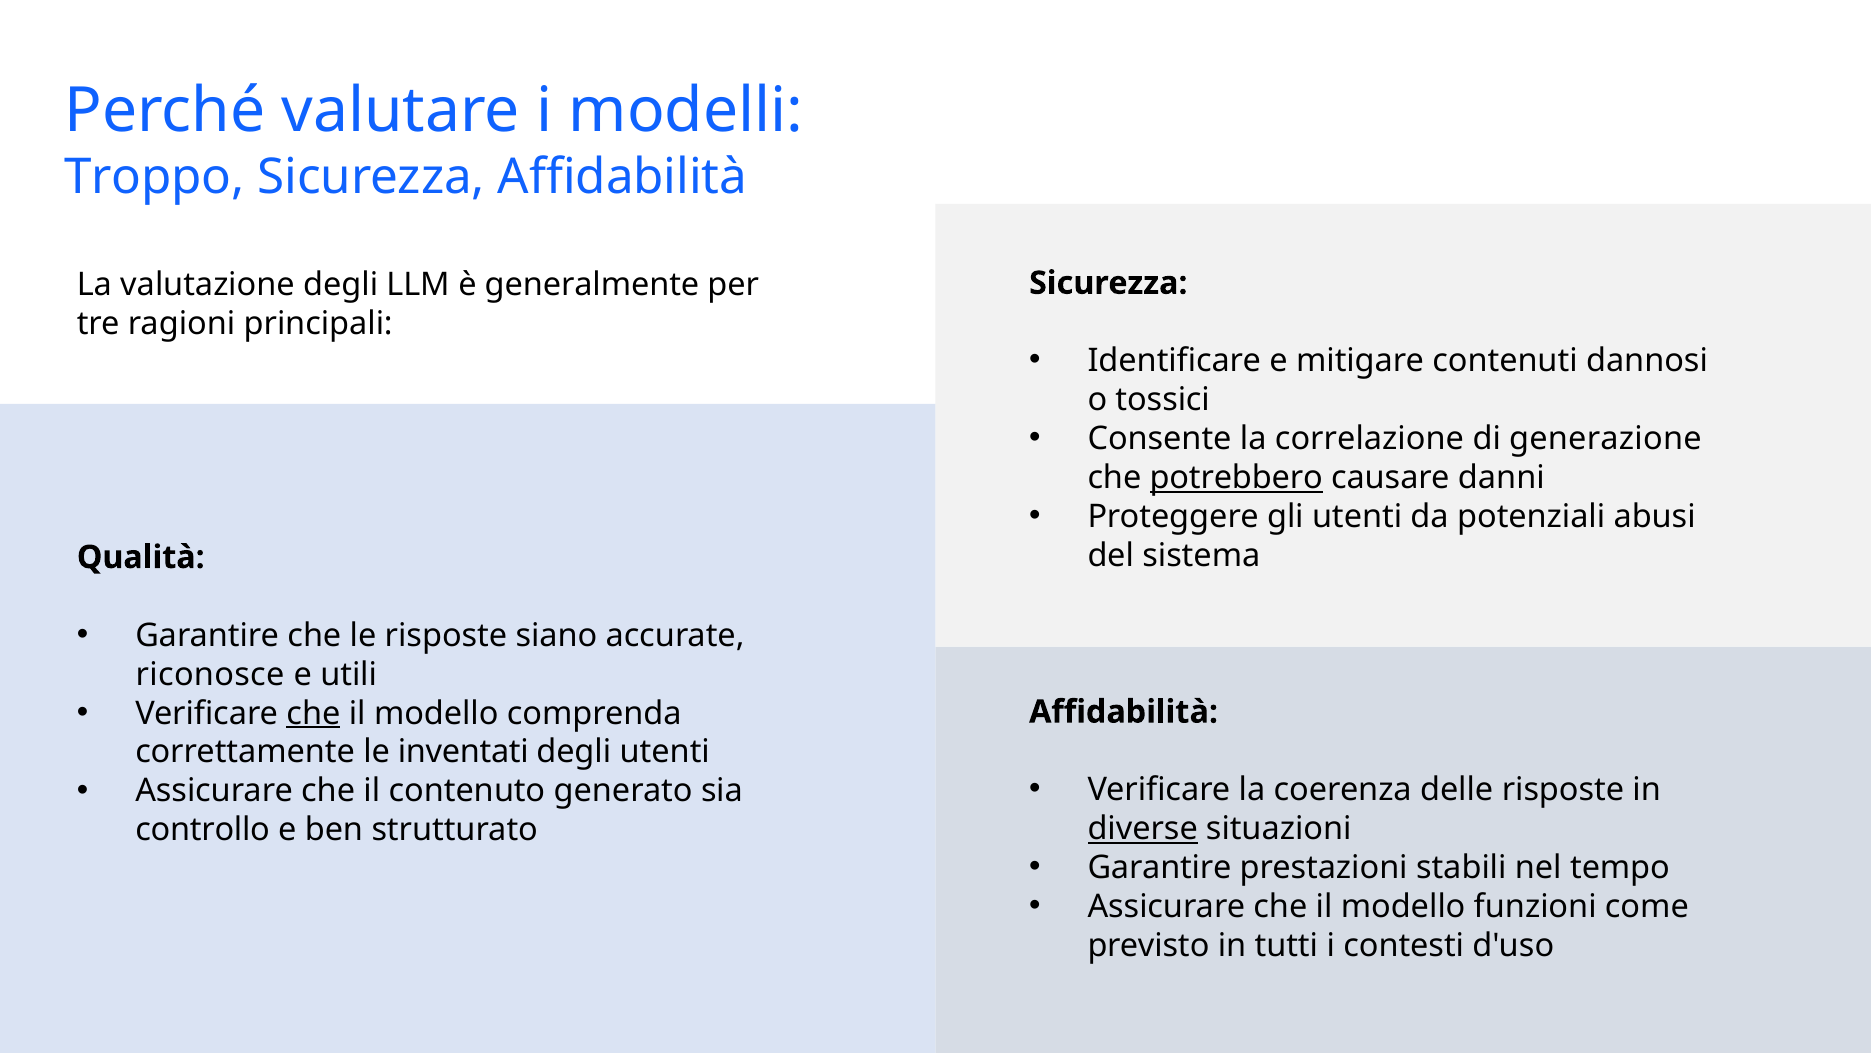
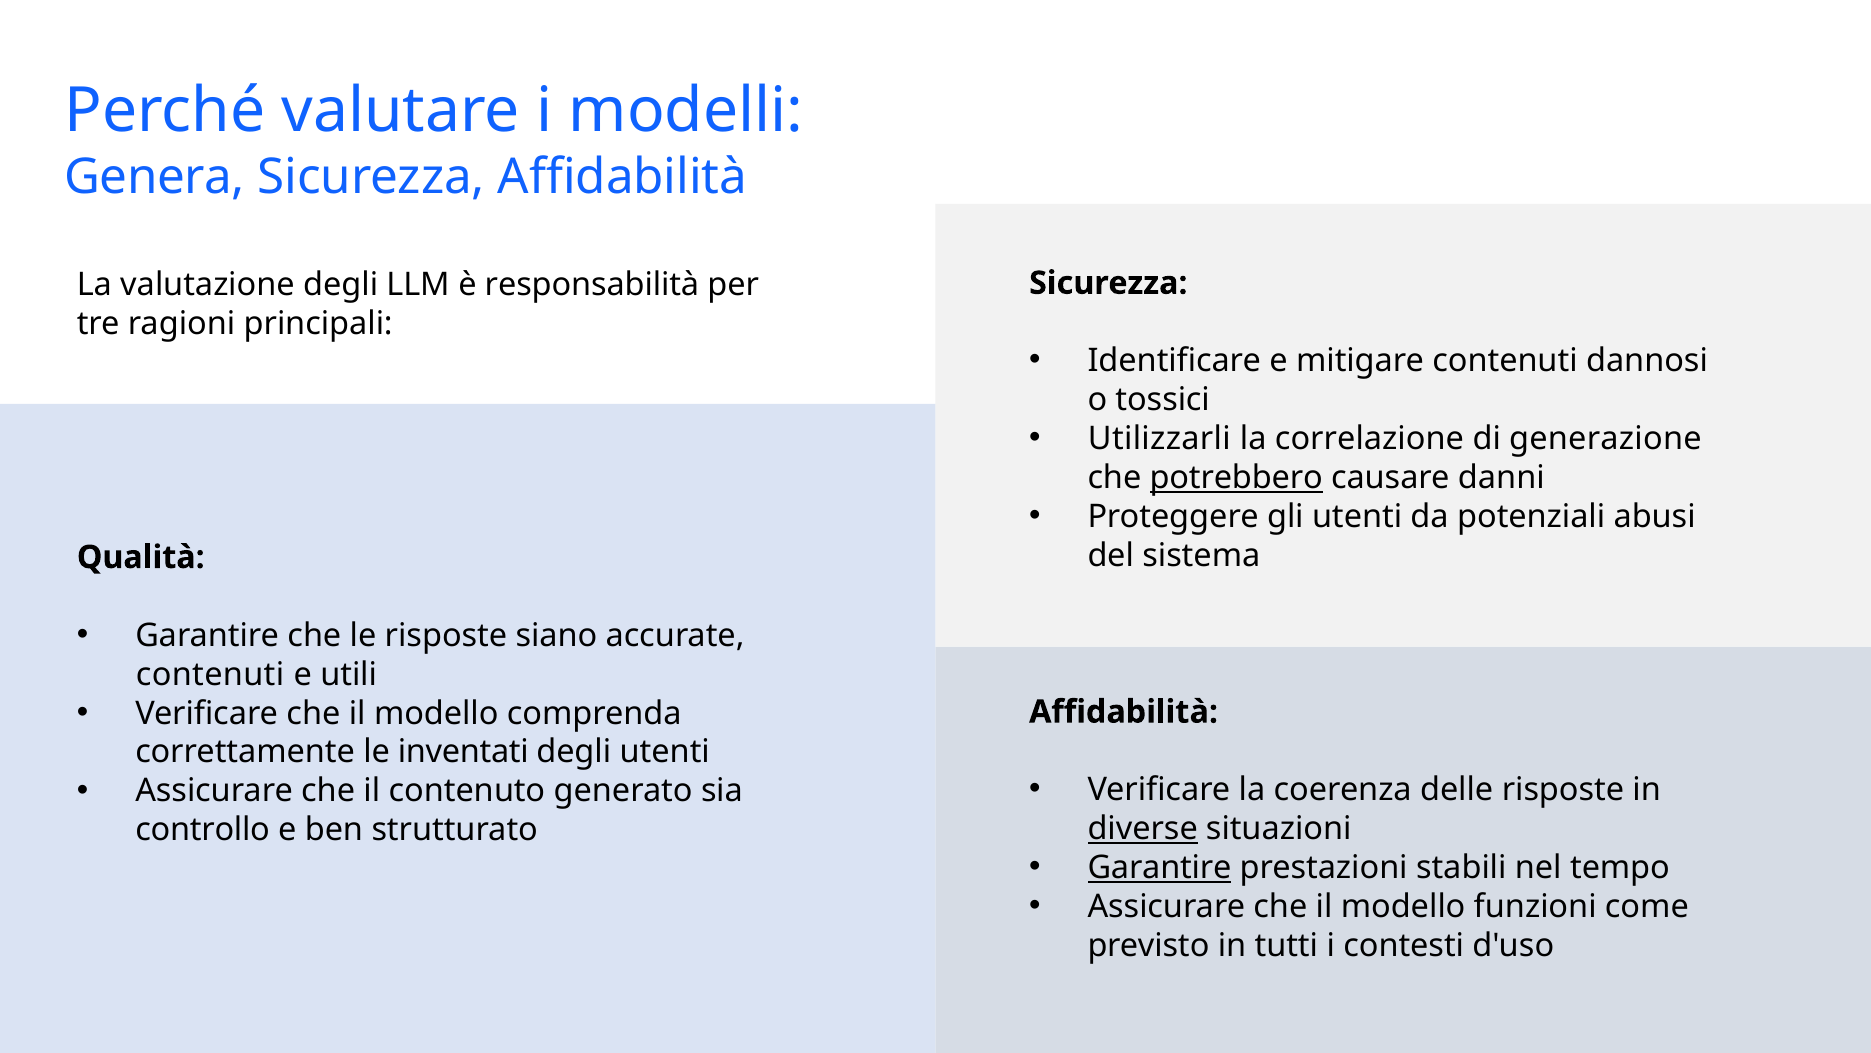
Troppo: Troppo -> Genera (155, 177)
generalmente: generalmente -> responsabilità (592, 284)
Consente: Consente -> Utilizzarli (1159, 439)
riconosce: riconosce -> contenuti (210, 674)
che underline: present -> none (313, 713)
Garantire underline: none -> present (1159, 867)
